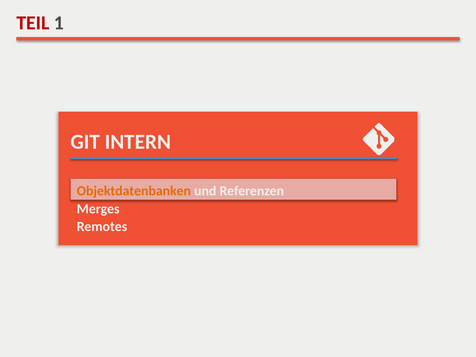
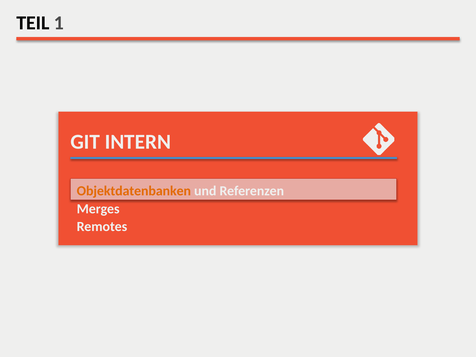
TEIL colour: red -> black (33, 23)
